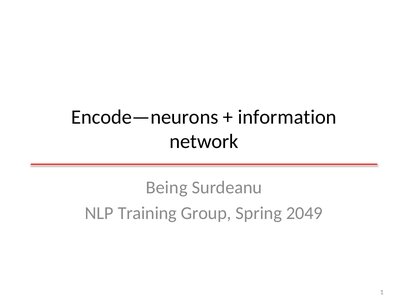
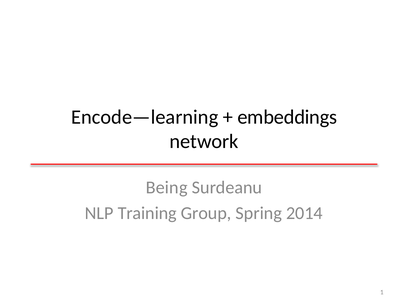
Encode—neurons: Encode—neurons -> Encode—learning (145, 117)
information: information -> embeddings (287, 117)
2049: 2049 -> 2014 (304, 213)
